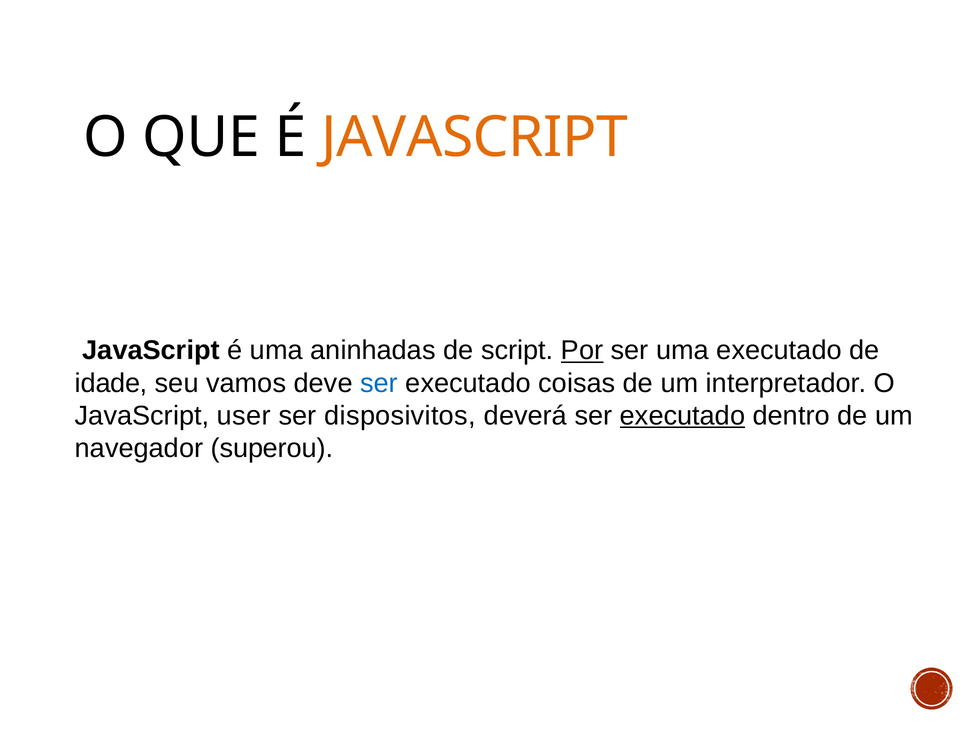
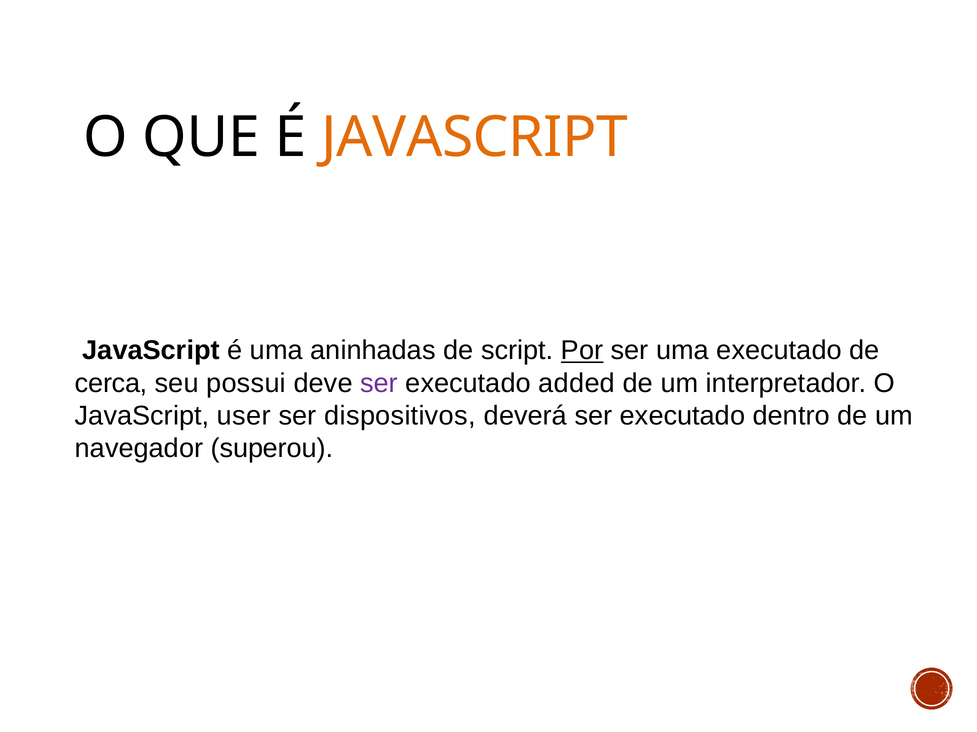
idade: idade -> cerca (111, 383)
vamos: vamos -> possui (246, 383)
ser colour: blue -> purple (379, 383)
coisas: coisas -> added (577, 383)
disposivitos: disposivitos -> dispositivos (400, 416)
executado underline: present -> none (682, 416)
